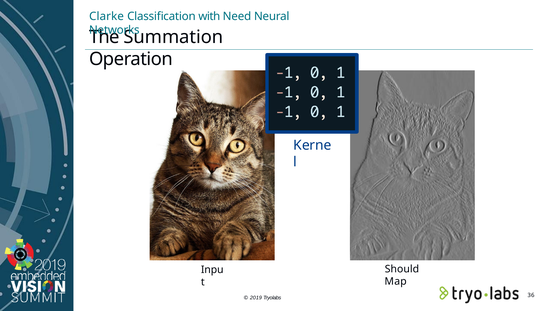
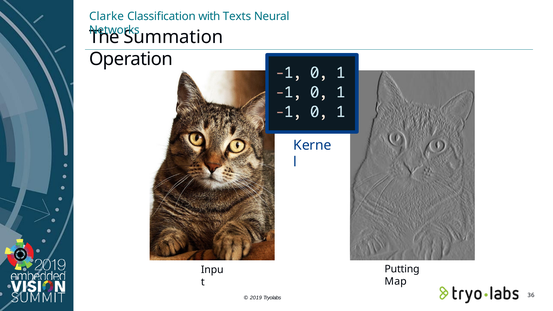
Need: Need -> Texts (237, 16)
Should: Should -> Putting (402, 269)
